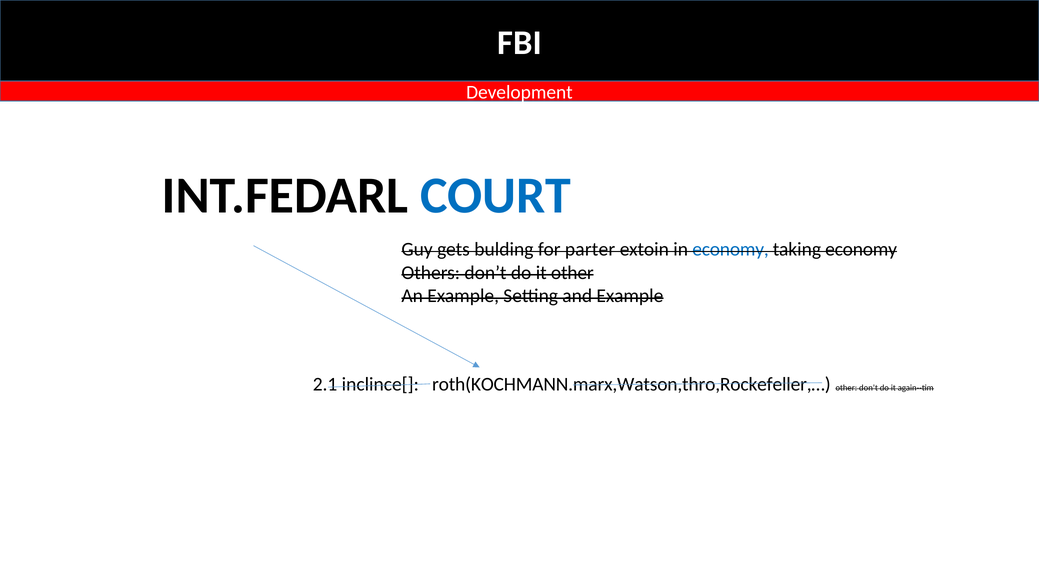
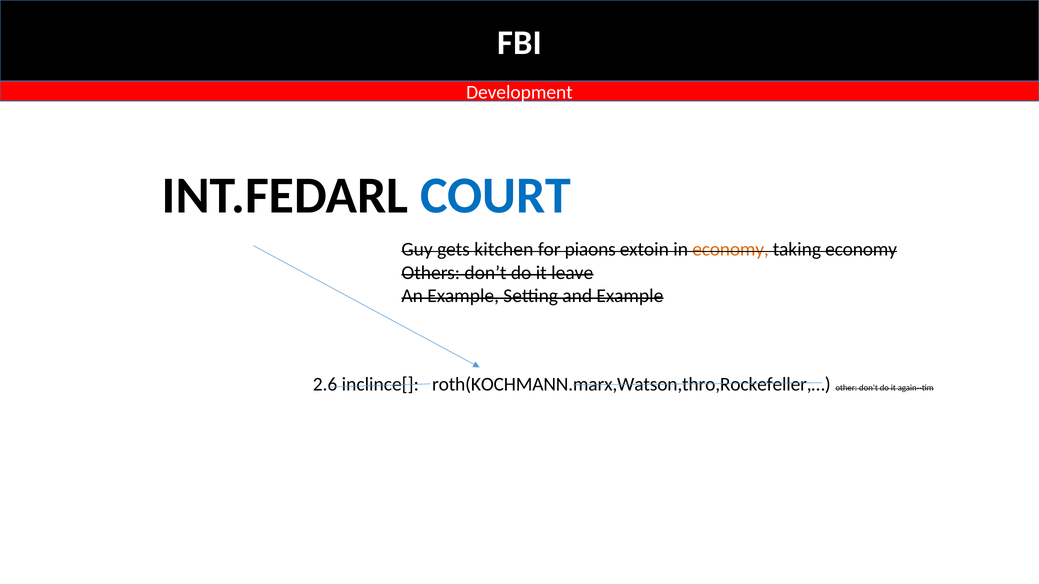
bulding: bulding -> kitchen (504, 250)
parter: parter -> piaons (590, 250)
economy colour: blue -> orange (731, 250)
it other: other -> leave (572, 273)
2.1: 2.1 -> 2.6 (325, 385)
